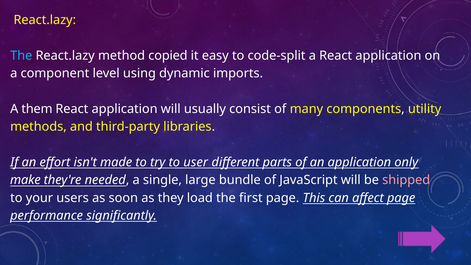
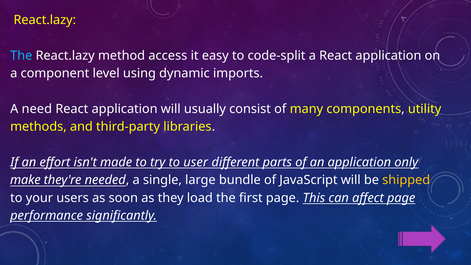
copied: copied -> access (168, 56)
them: them -> need (37, 109)
shipped colour: pink -> yellow (406, 180)
